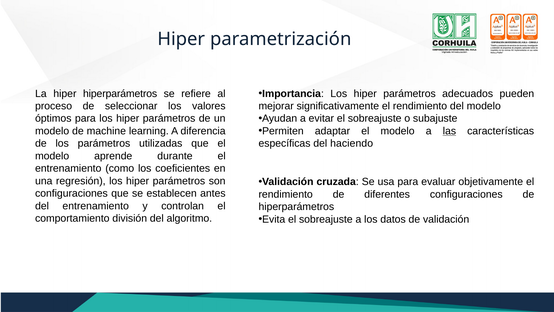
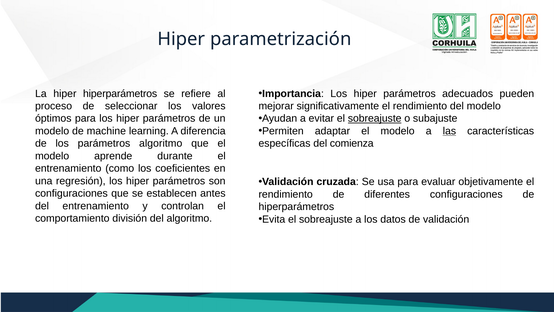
sobreajuste underline: none -> present (375, 118)
parámetros utilizadas: utilizadas -> algoritmo (161, 143)
haciendo: haciendo -> comienza (352, 143)
